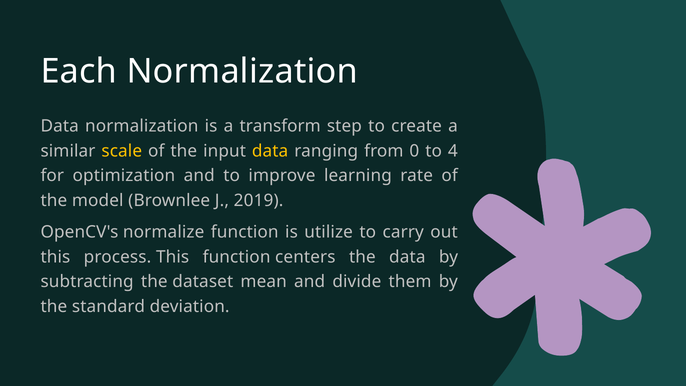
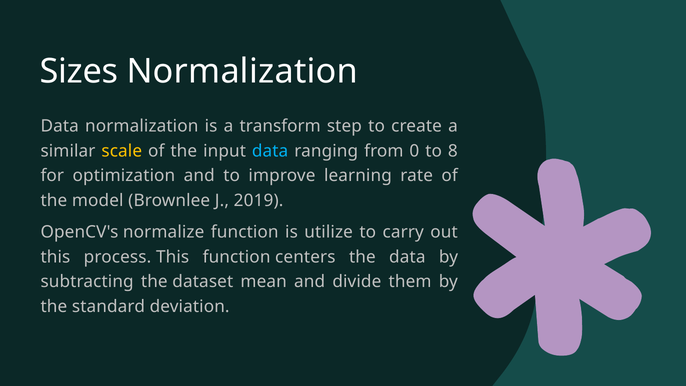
Each: Each -> Sizes (79, 72)
data colour: yellow -> light blue (270, 151)
4: 4 -> 8 (453, 151)
